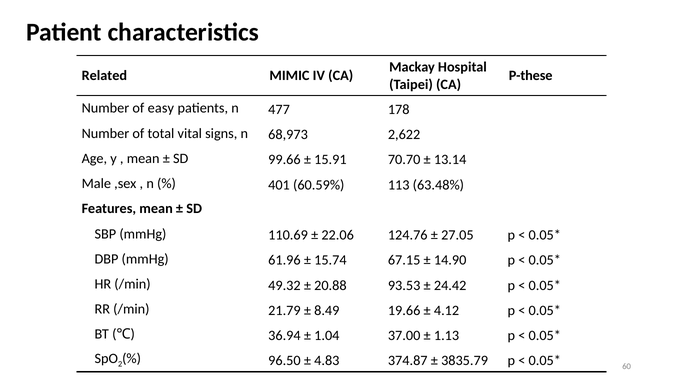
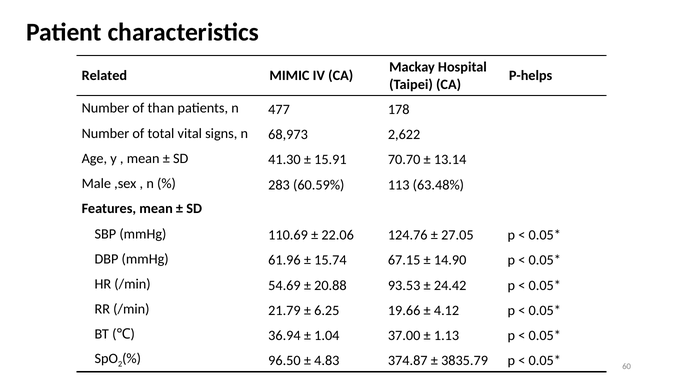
P-these: P-these -> P-helps (531, 76)
easy: easy -> than (161, 108)
99.66: 99.66 -> 41.30 (284, 160)
401: 401 -> 283 (279, 185)
49.32: 49.32 -> 54.69 (284, 285)
8.49: 8.49 -> 6.25 (327, 311)
